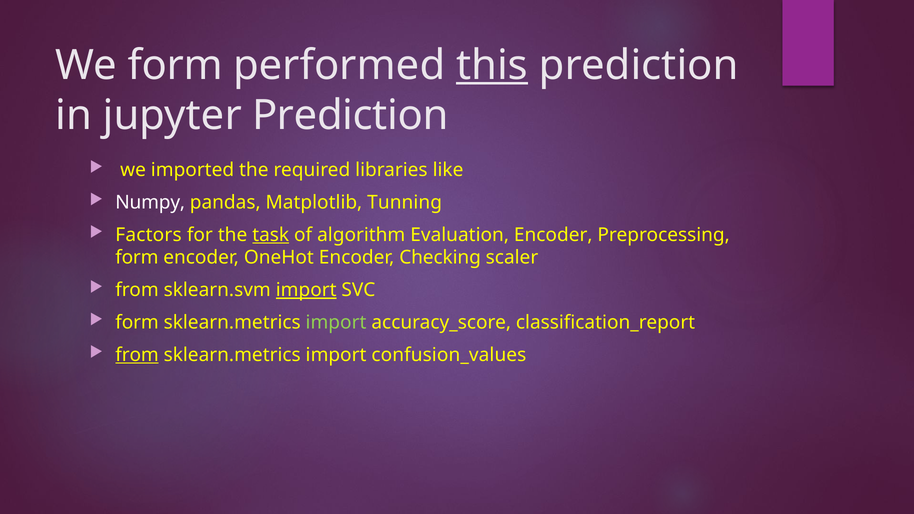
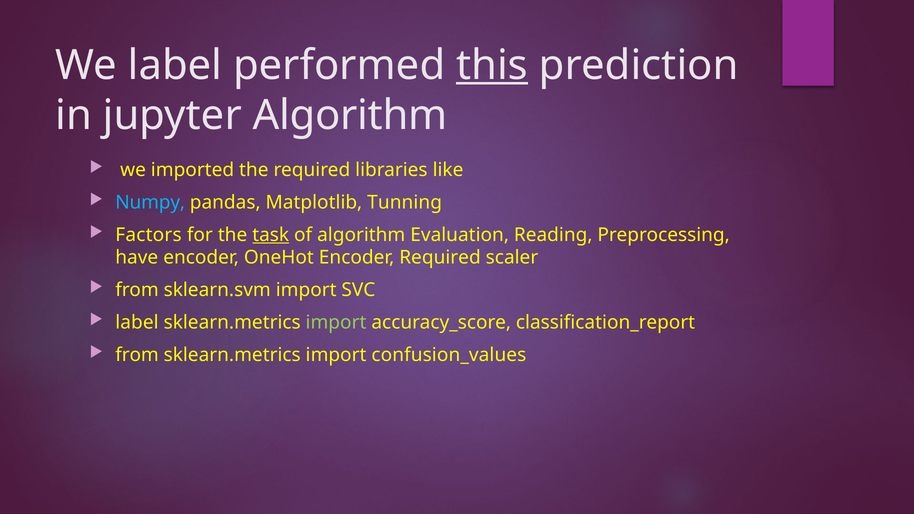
We form: form -> label (175, 65)
jupyter Prediction: Prediction -> Algorithm (350, 116)
Numpy colour: white -> light blue (150, 202)
Evaluation Encoder: Encoder -> Reading (553, 235)
form: form -> have (137, 258)
Encoder Checking: Checking -> Required (440, 258)
import underline: present -> none (306, 290)
form: form -> label (137, 323)
from underline: present -> none (137, 355)
